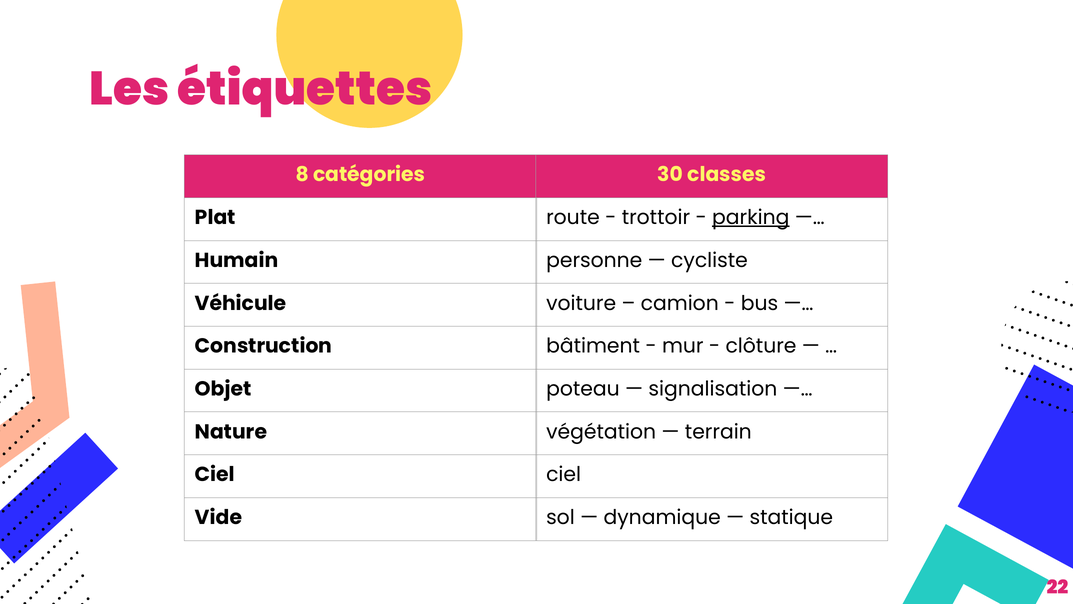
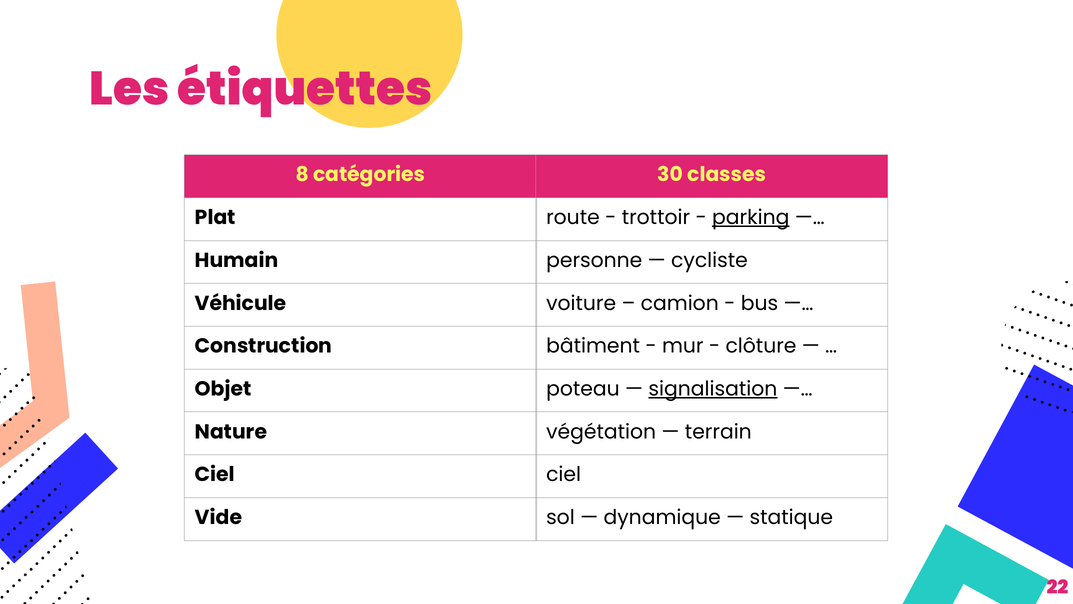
signalisation underline: none -> present (713, 389)
